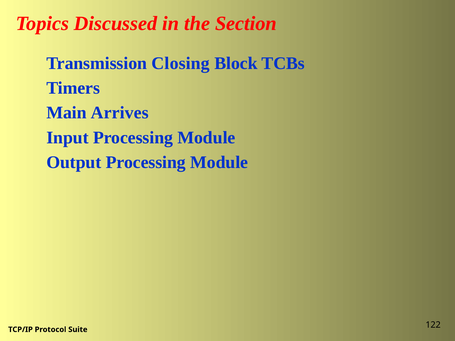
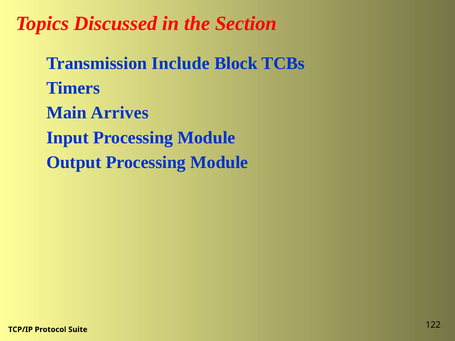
Closing: Closing -> Include (181, 63)
